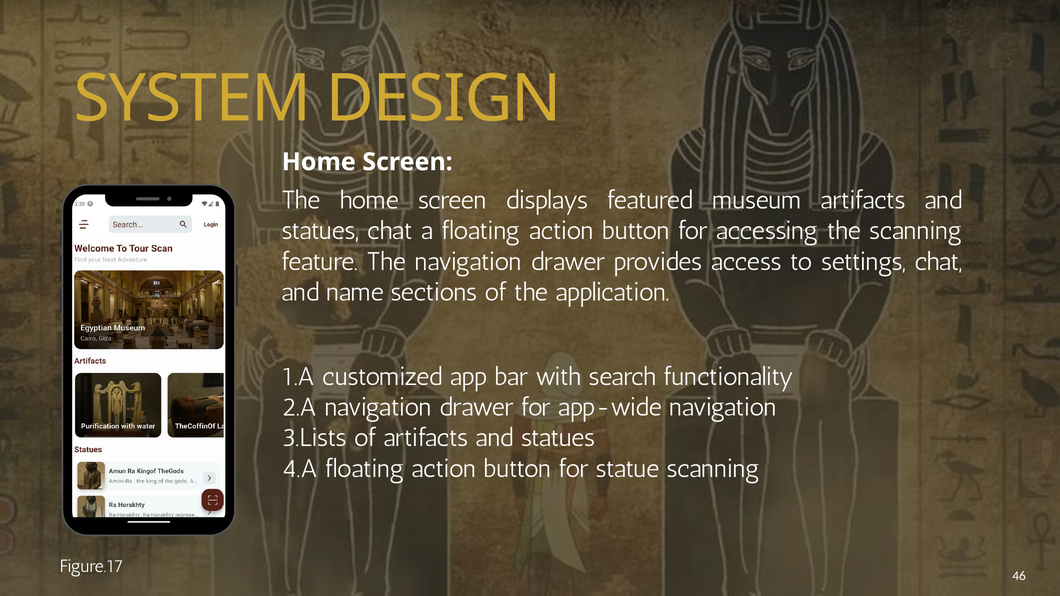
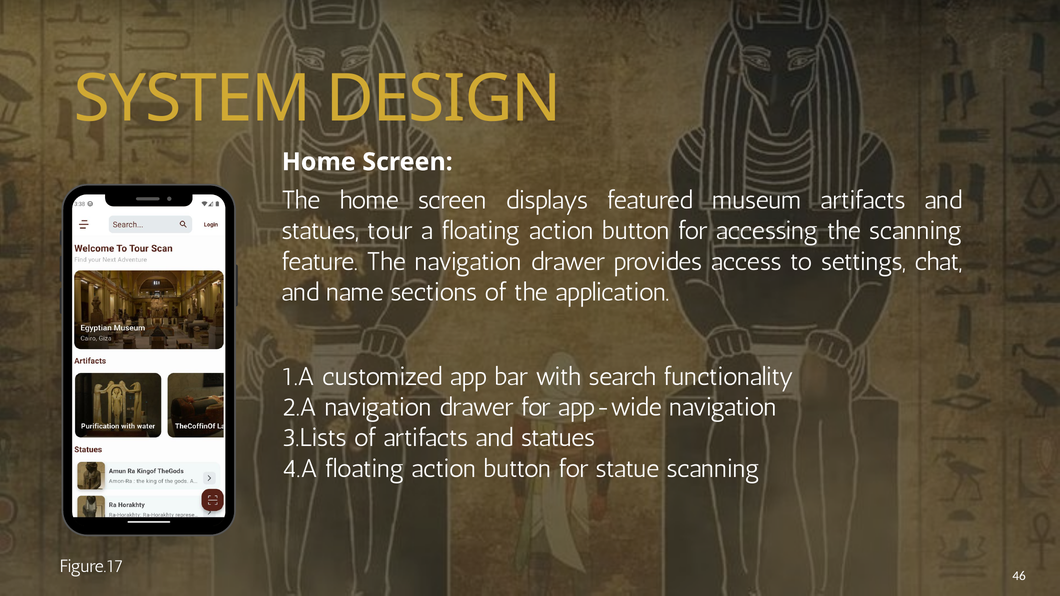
statues chat: chat -> tour (390, 231)
